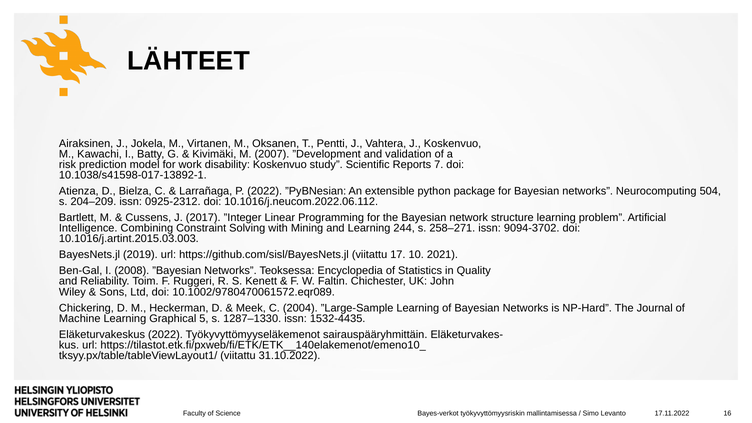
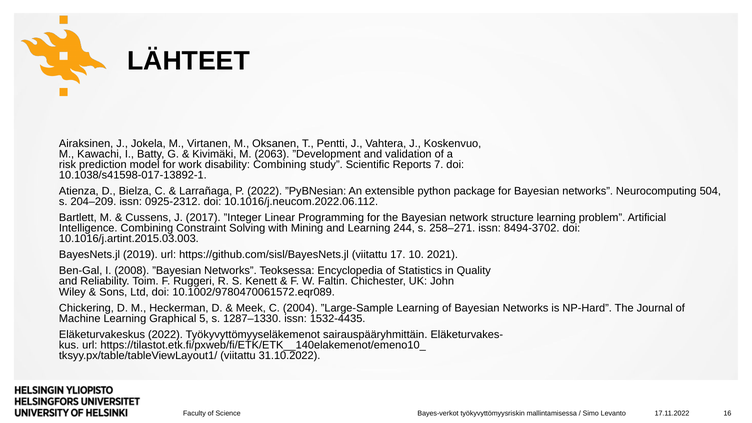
2007: 2007 -> 2063 (272, 154)
disability Koskenvuo: Koskenvuo -> Combining (280, 165)
9094-3702: 9094-3702 -> 8494-3702 (532, 228)
